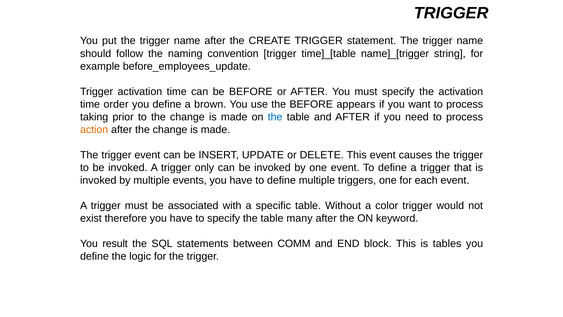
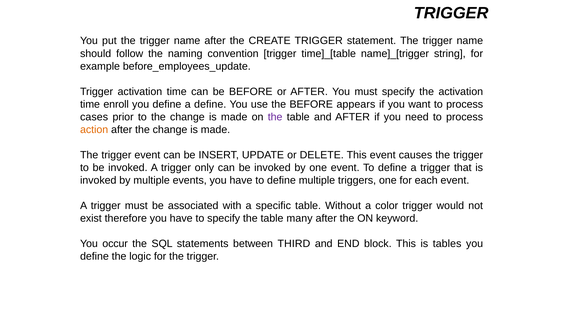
order: order -> enroll (116, 104)
a brown: brown -> define (210, 104)
taking: taking -> cases (94, 117)
the colour: blue -> purple (275, 117)
result: result -> occur (115, 244)
COMM: COMM -> THIRD (294, 244)
